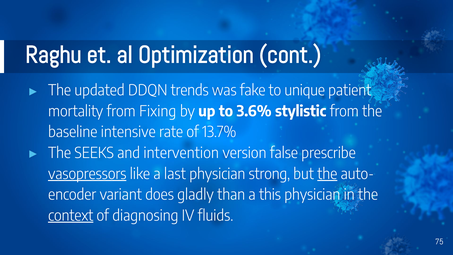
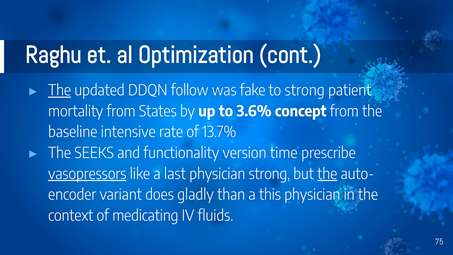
The underline: none -> present (60, 91)
trends: trends -> follow (190, 91)
to unique: unique -> strong (305, 91)
Fixing: Fixing -> States (158, 111)
stylistic: stylistic -> concept (301, 111)
intervention: intervention -> functionality (181, 153)
false: false -> time (284, 153)
context underline: present -> none (71, 216)
diagnosing: diagnosing -> medicating (145, 216)
